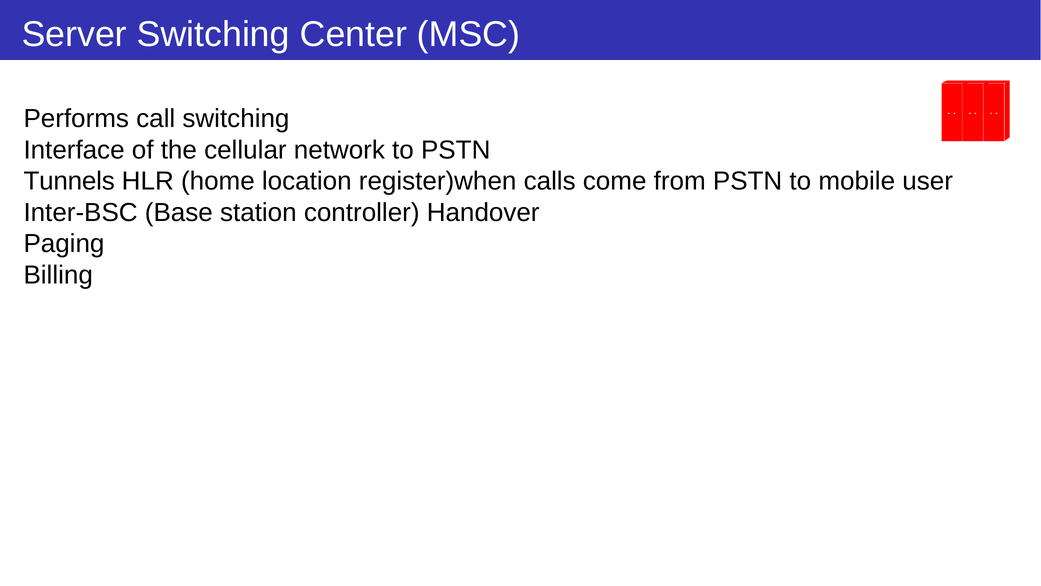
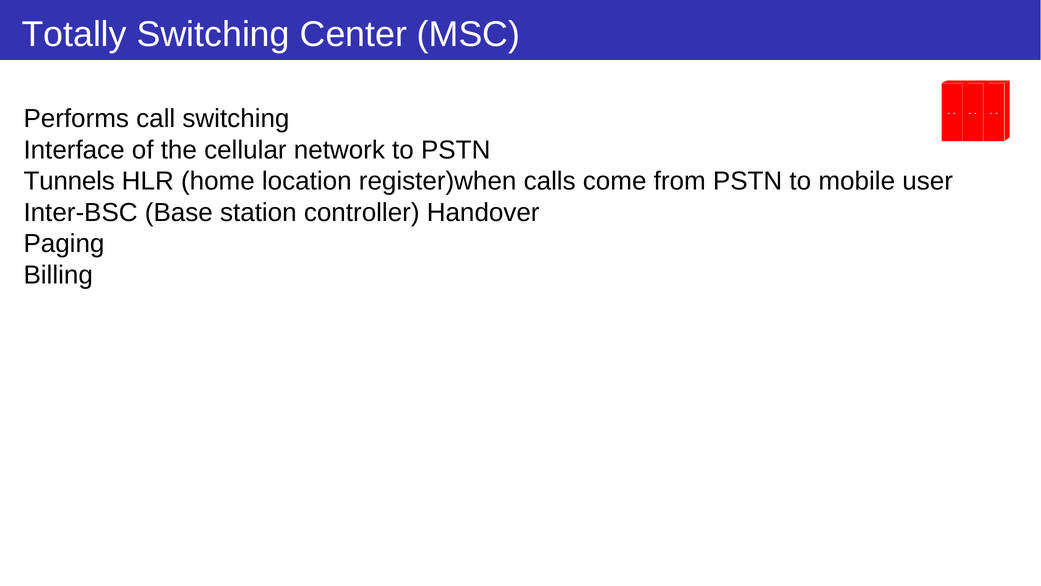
Server: Server -> Totally (74, 34)
